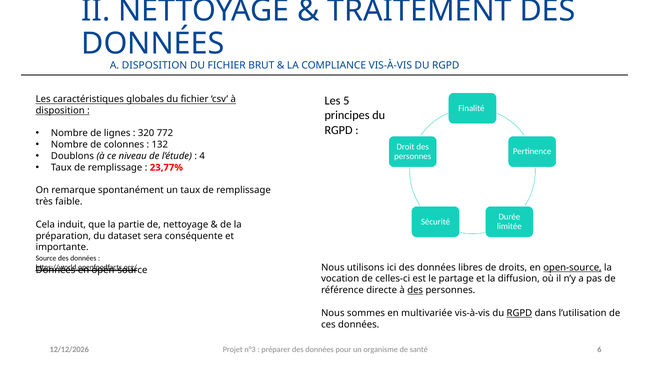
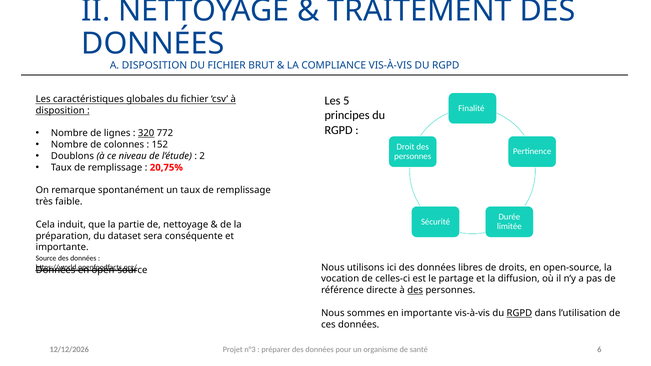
320 underline: none -> present (146, 133)
132: 132 -> 152 (160, 145)
4: 4 -> 2 (202, 156)
23,77%: 23,77% -> 20,75% (166, 168)
open-source underline: present -> none (572, 268)
en multivariée: multivariée -> importante (427, 313)
